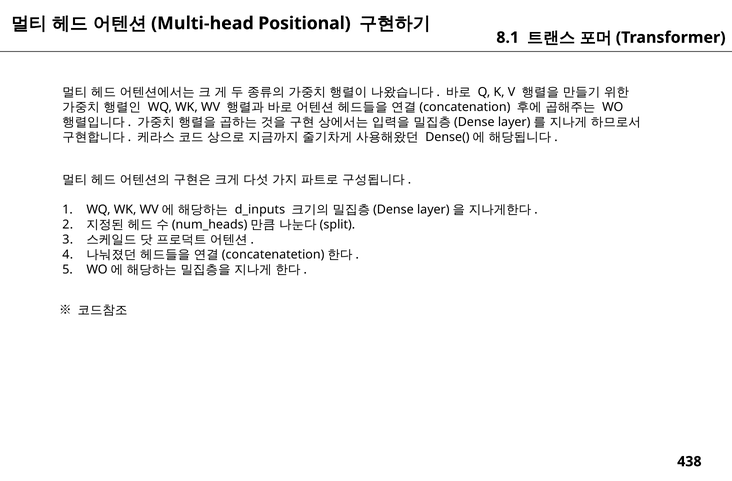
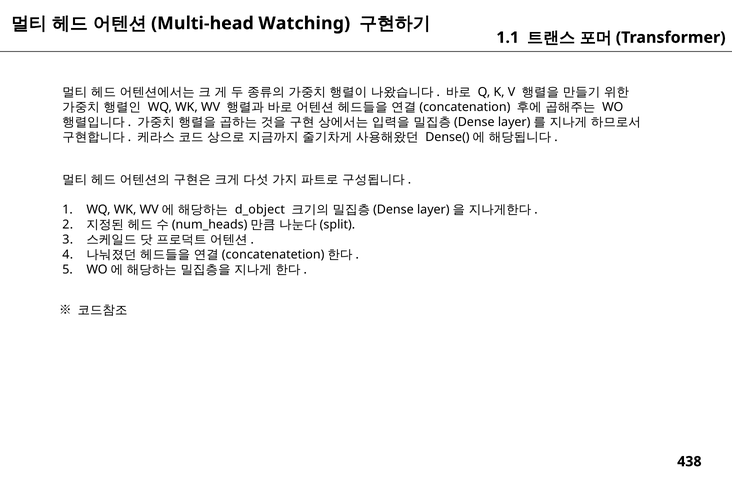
Positional: Positional -> Watching (304, 23)
8.1: 8.1 -> 1.1 (508, 38)
d_inputs: d_inputs -> d_object (260, 210)
